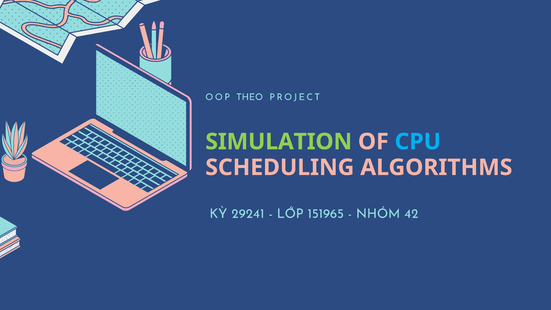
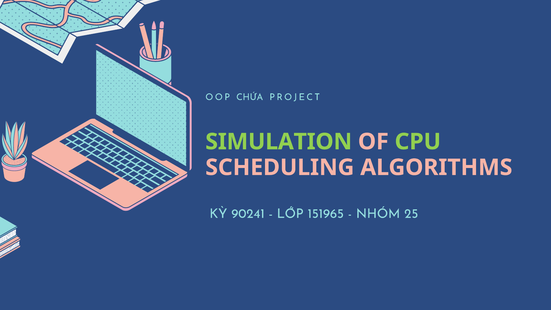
THEO: THEO -> CHỨA (250, 97)
CPU colour: light blue -> light green (418, 142)
29241: 29241 -> 90241 (248, 214)
42: 42 -> 25 (411, 214)
